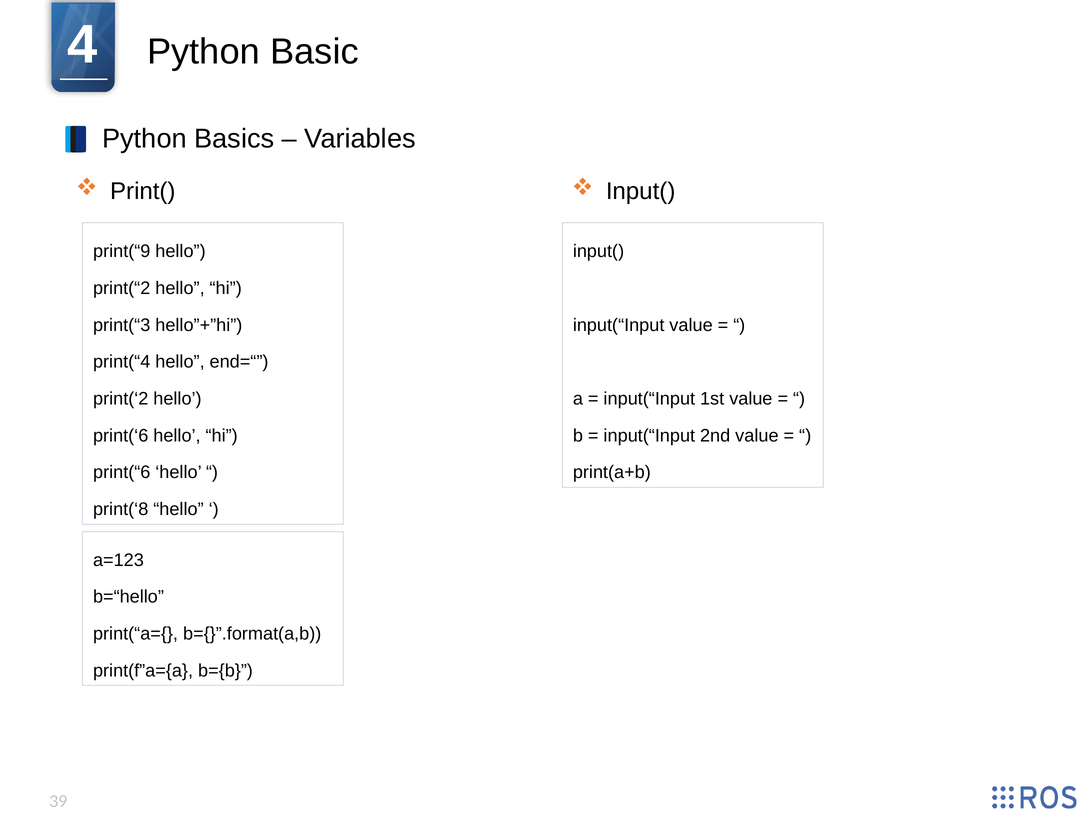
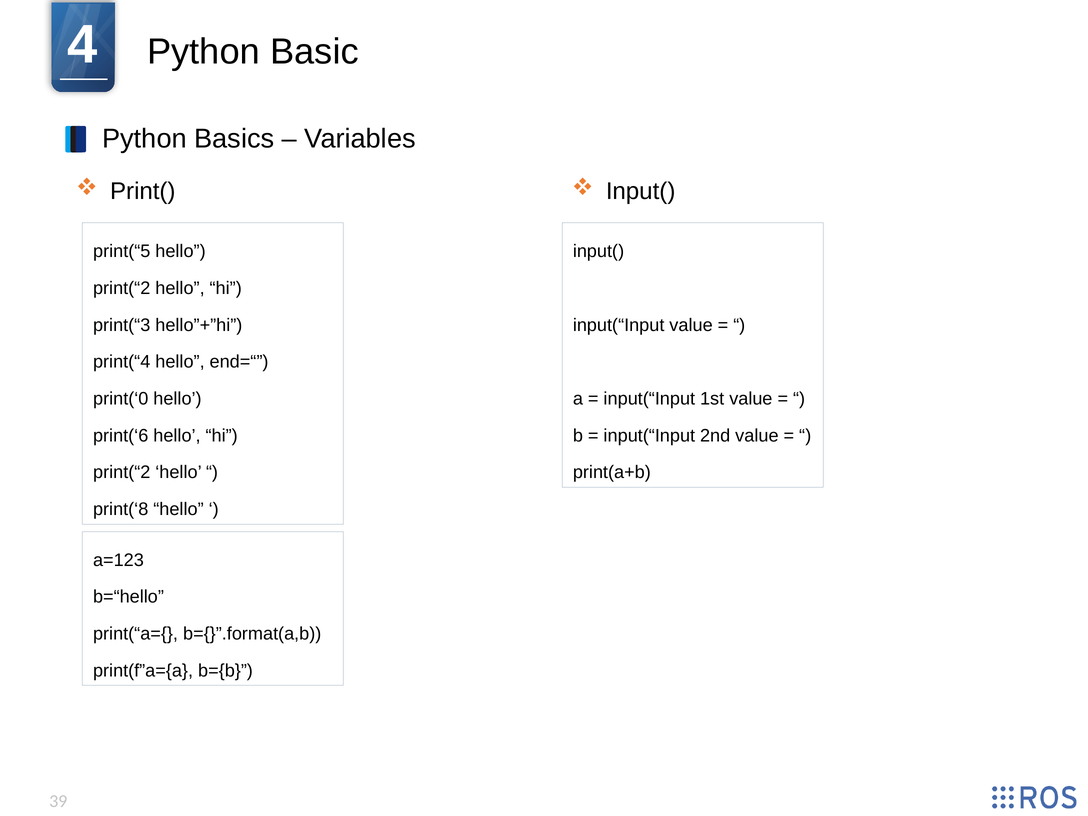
print(“9: print(“9 -> print(“5 (122, 251)
print(‘2: print(‘2 -> print(‘0 (121, 399)
print(“6: print(“6 -> print(“2 (122, 472)
